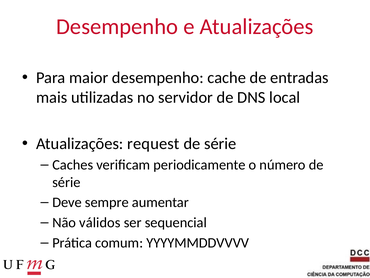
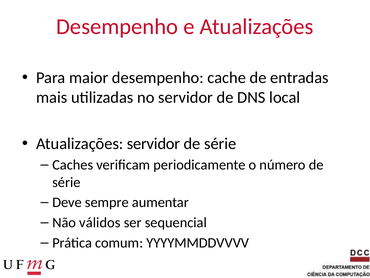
Atualizações request: request -> servidor (154, 143)
